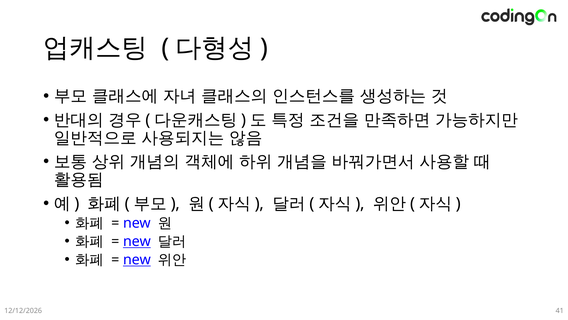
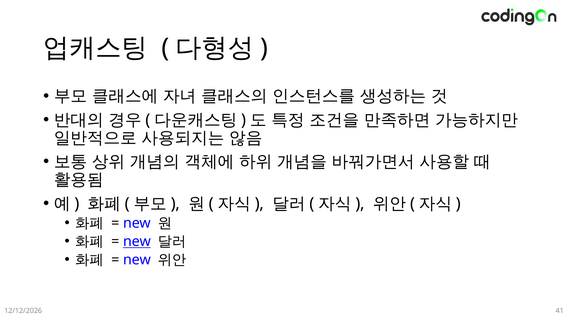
new underline: present -> none (137, 259)
